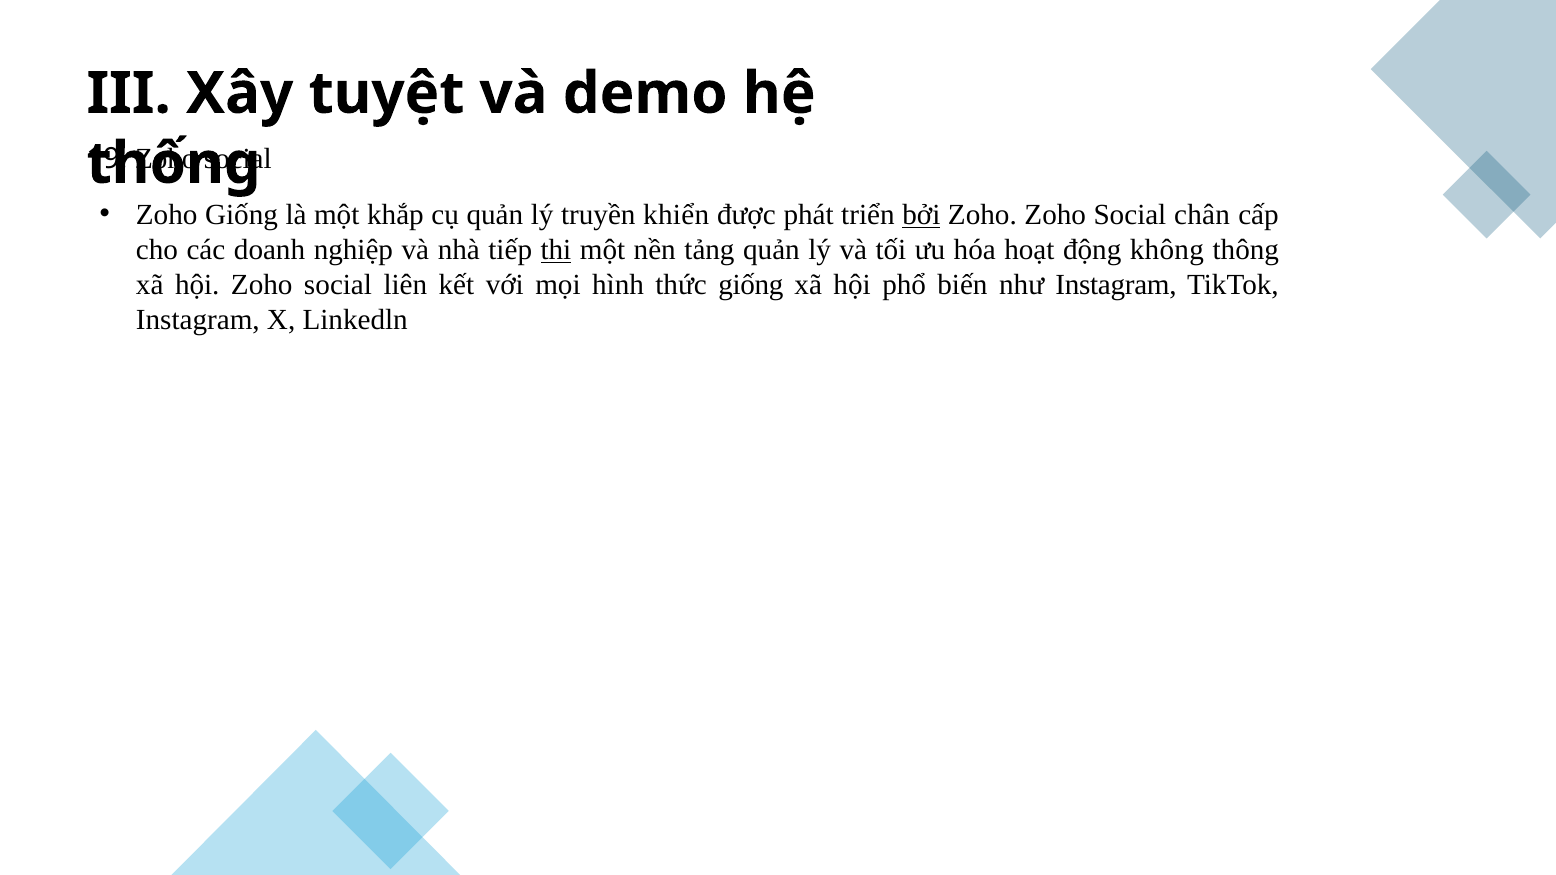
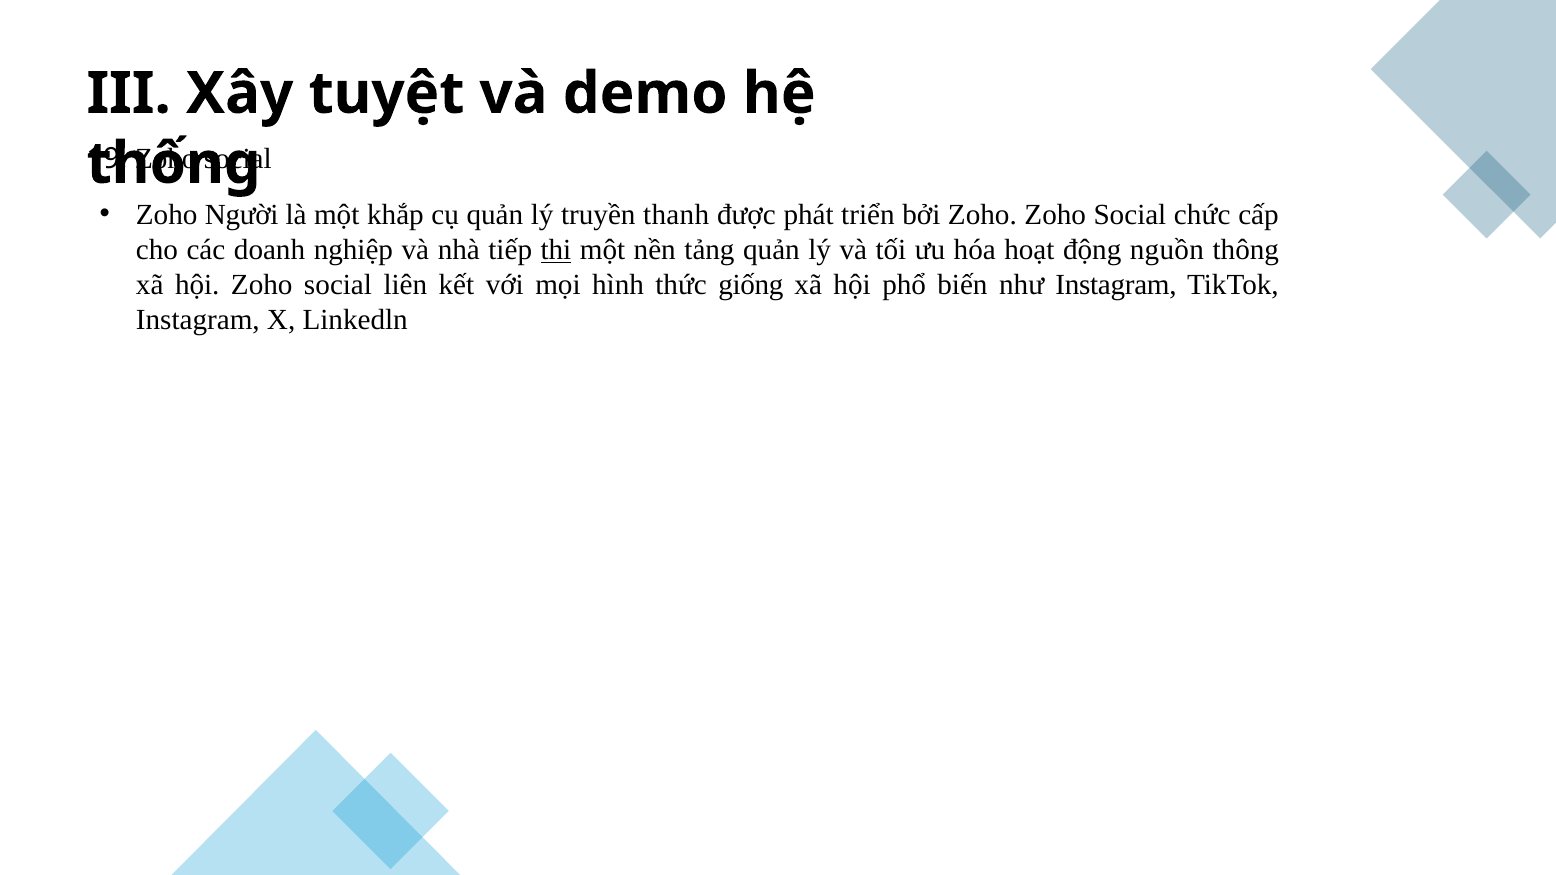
Giống: Giống -> Người (242, 215)
khiển: khiển -> thanh (676, 215)
bởi underline: present -> none (921, 215)
chân: chân -> chức (1202, 215)
không: không -> nguồn (1167, 250)
